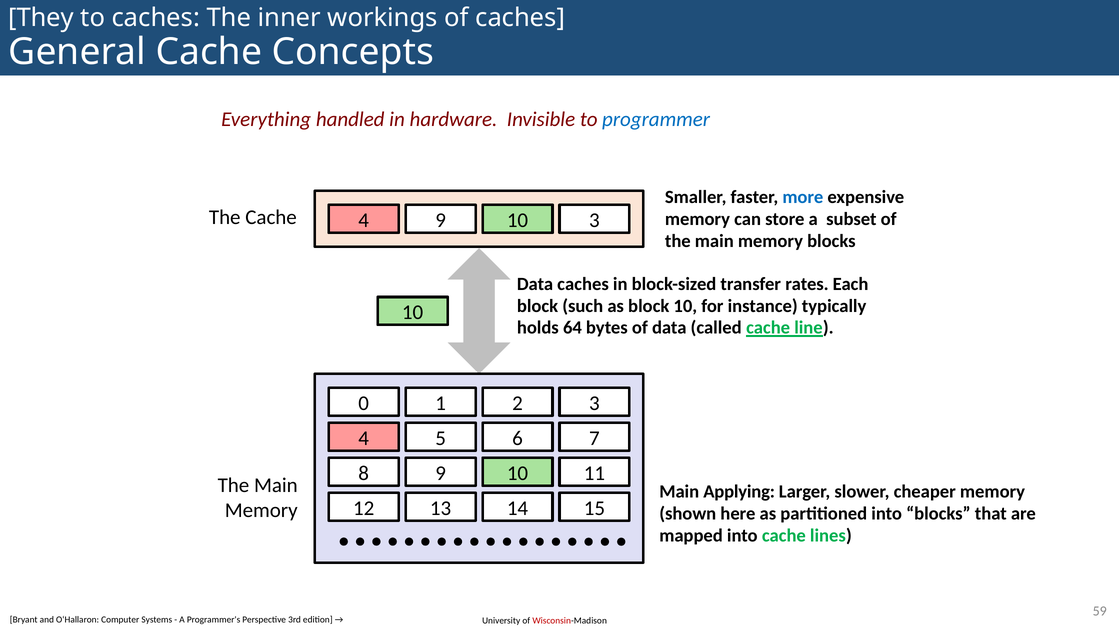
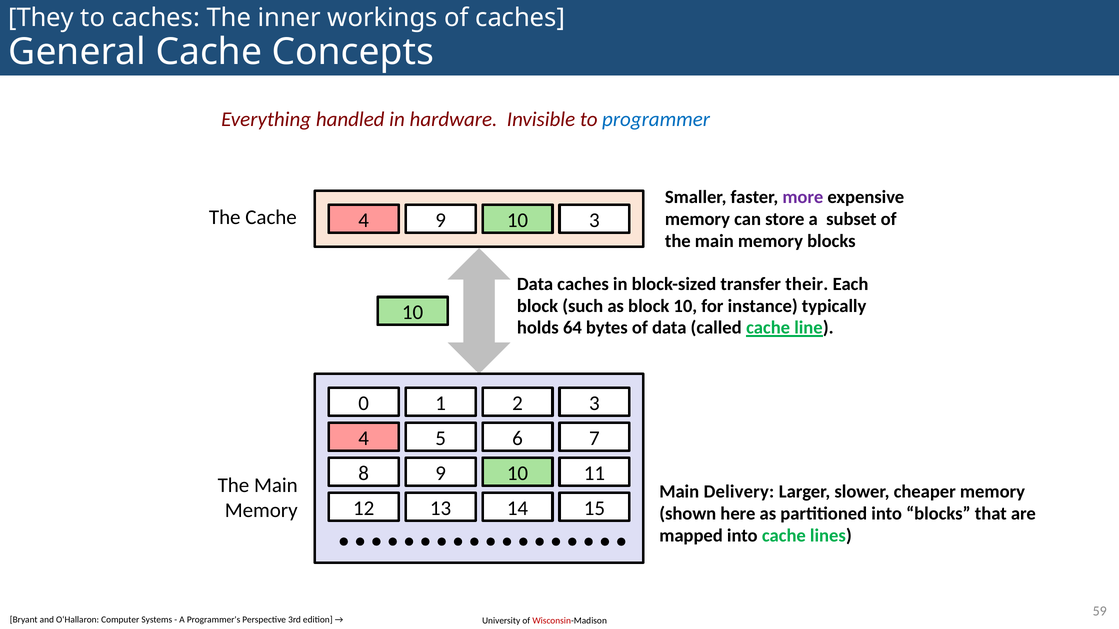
more colour: blue -> purple (803, 197)
rates: rates -> their (807, 284)
Applying: Applying -> Delivery (739, 492)
